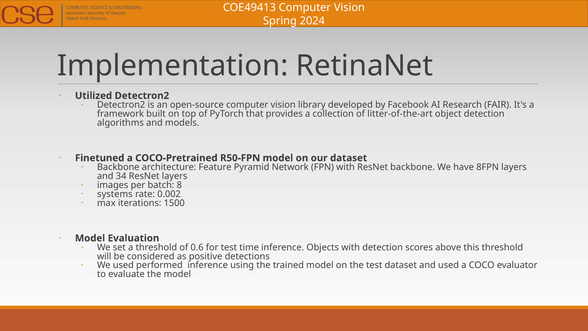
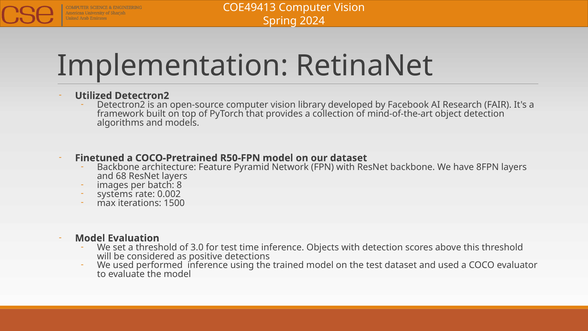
litter-of-the-art: litter-of-the-art -> mind-of-the-art (400, 114)
34: 34 -> 68 (121, 176)
0.6: 0.6 -> 3.0 (197, 247)
